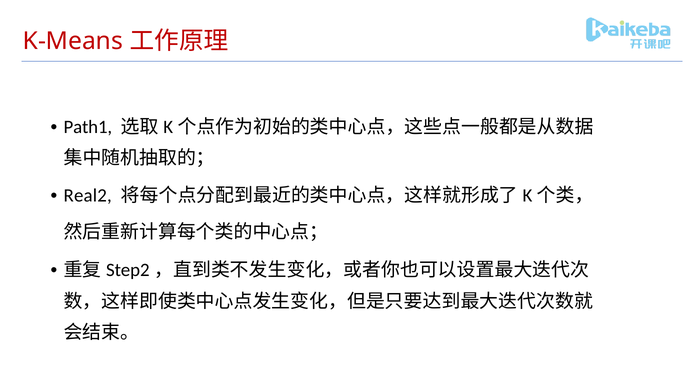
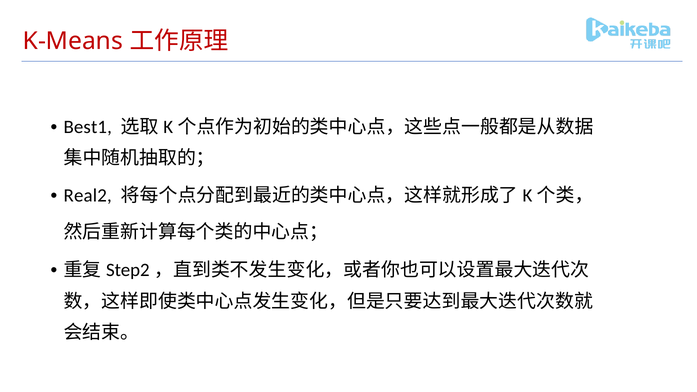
Path1: Path1 -> Best1 (88, 127)
